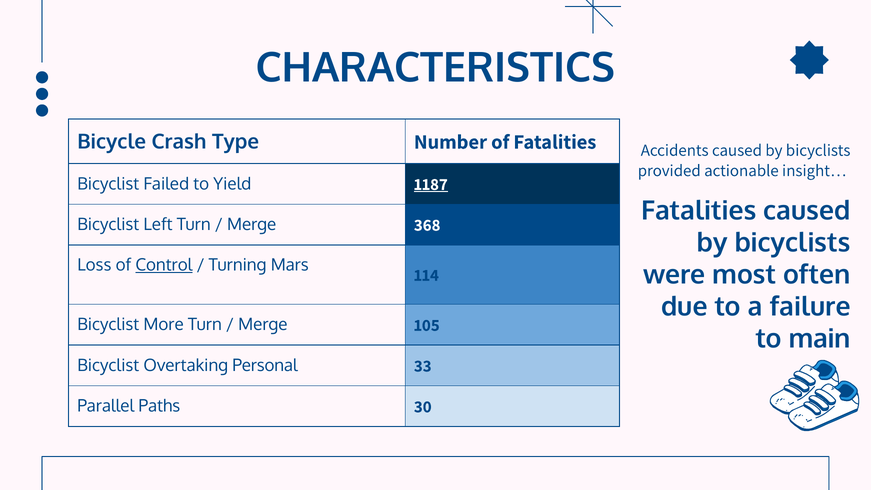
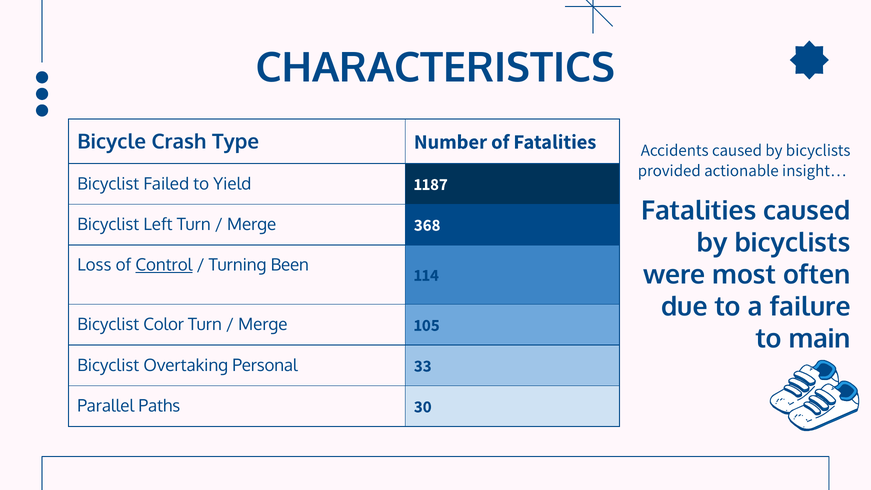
1187 underline: present -> none (431, 184)
Mars: Mars -> Been (290, 265)
More: More -> Color (164, 325)
